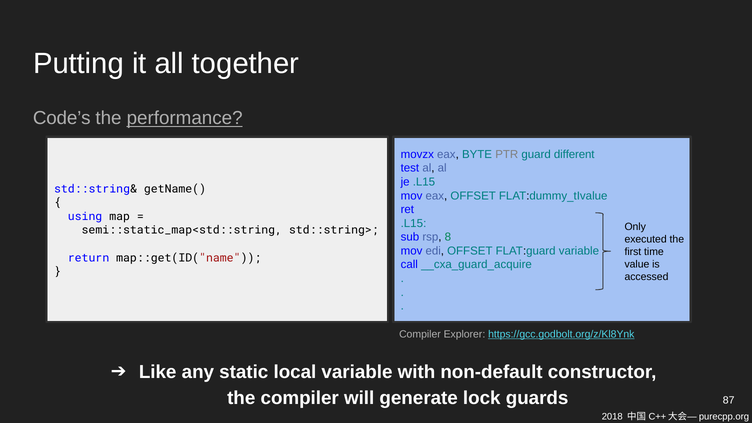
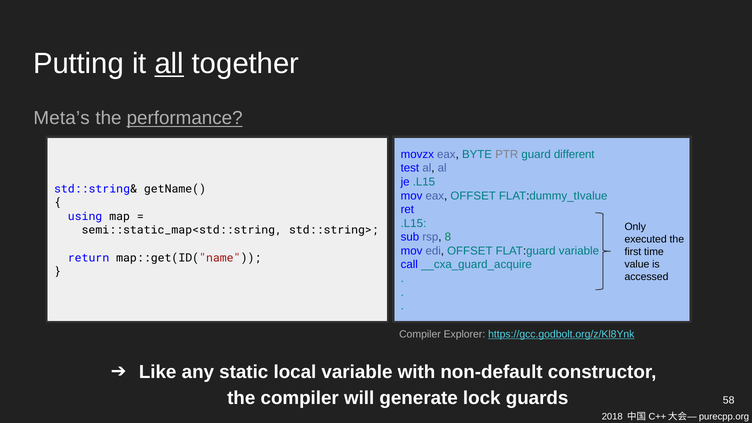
all underline: none -> present (169, 64)
Code’s: Code’s -> Meta’s (62, 118)
87: 87 -> 58 (729, 400)
